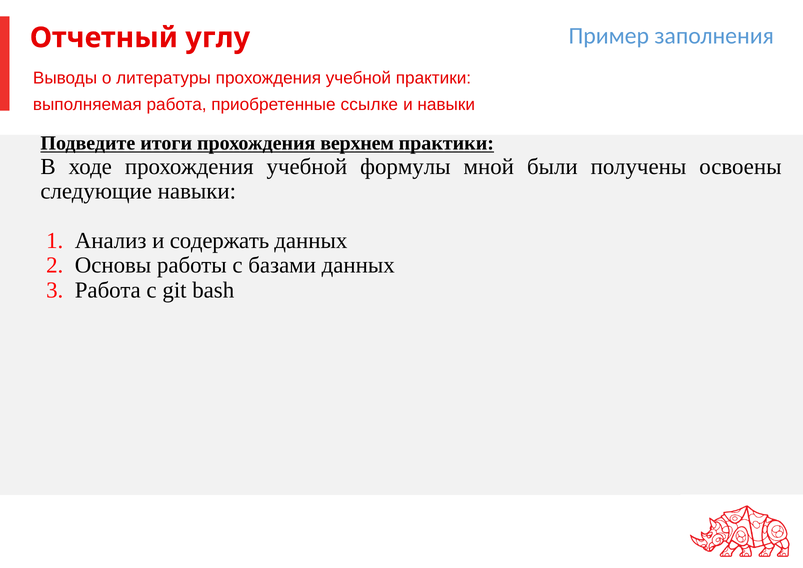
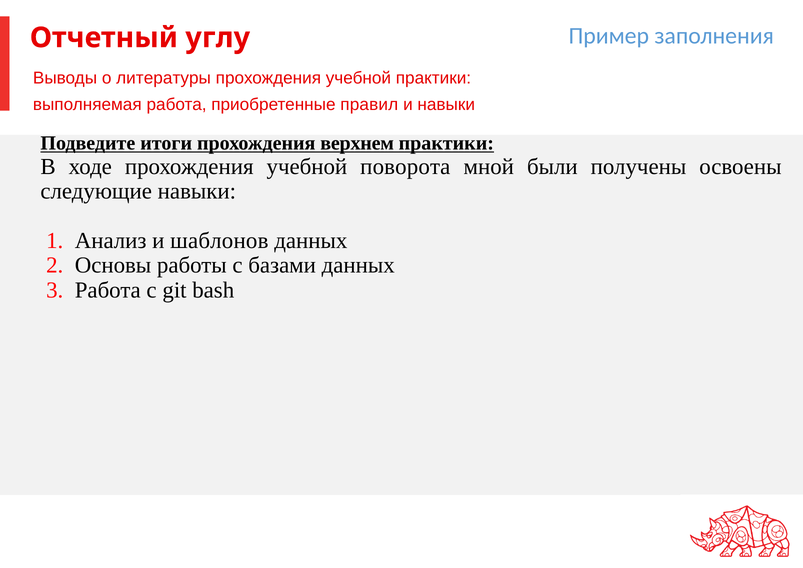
ссылке: ссылке -> правил (369, 105)
формулы: формулы -> поворота (405, 166)
содержать: содержать -> шаблонов (219, 241)
